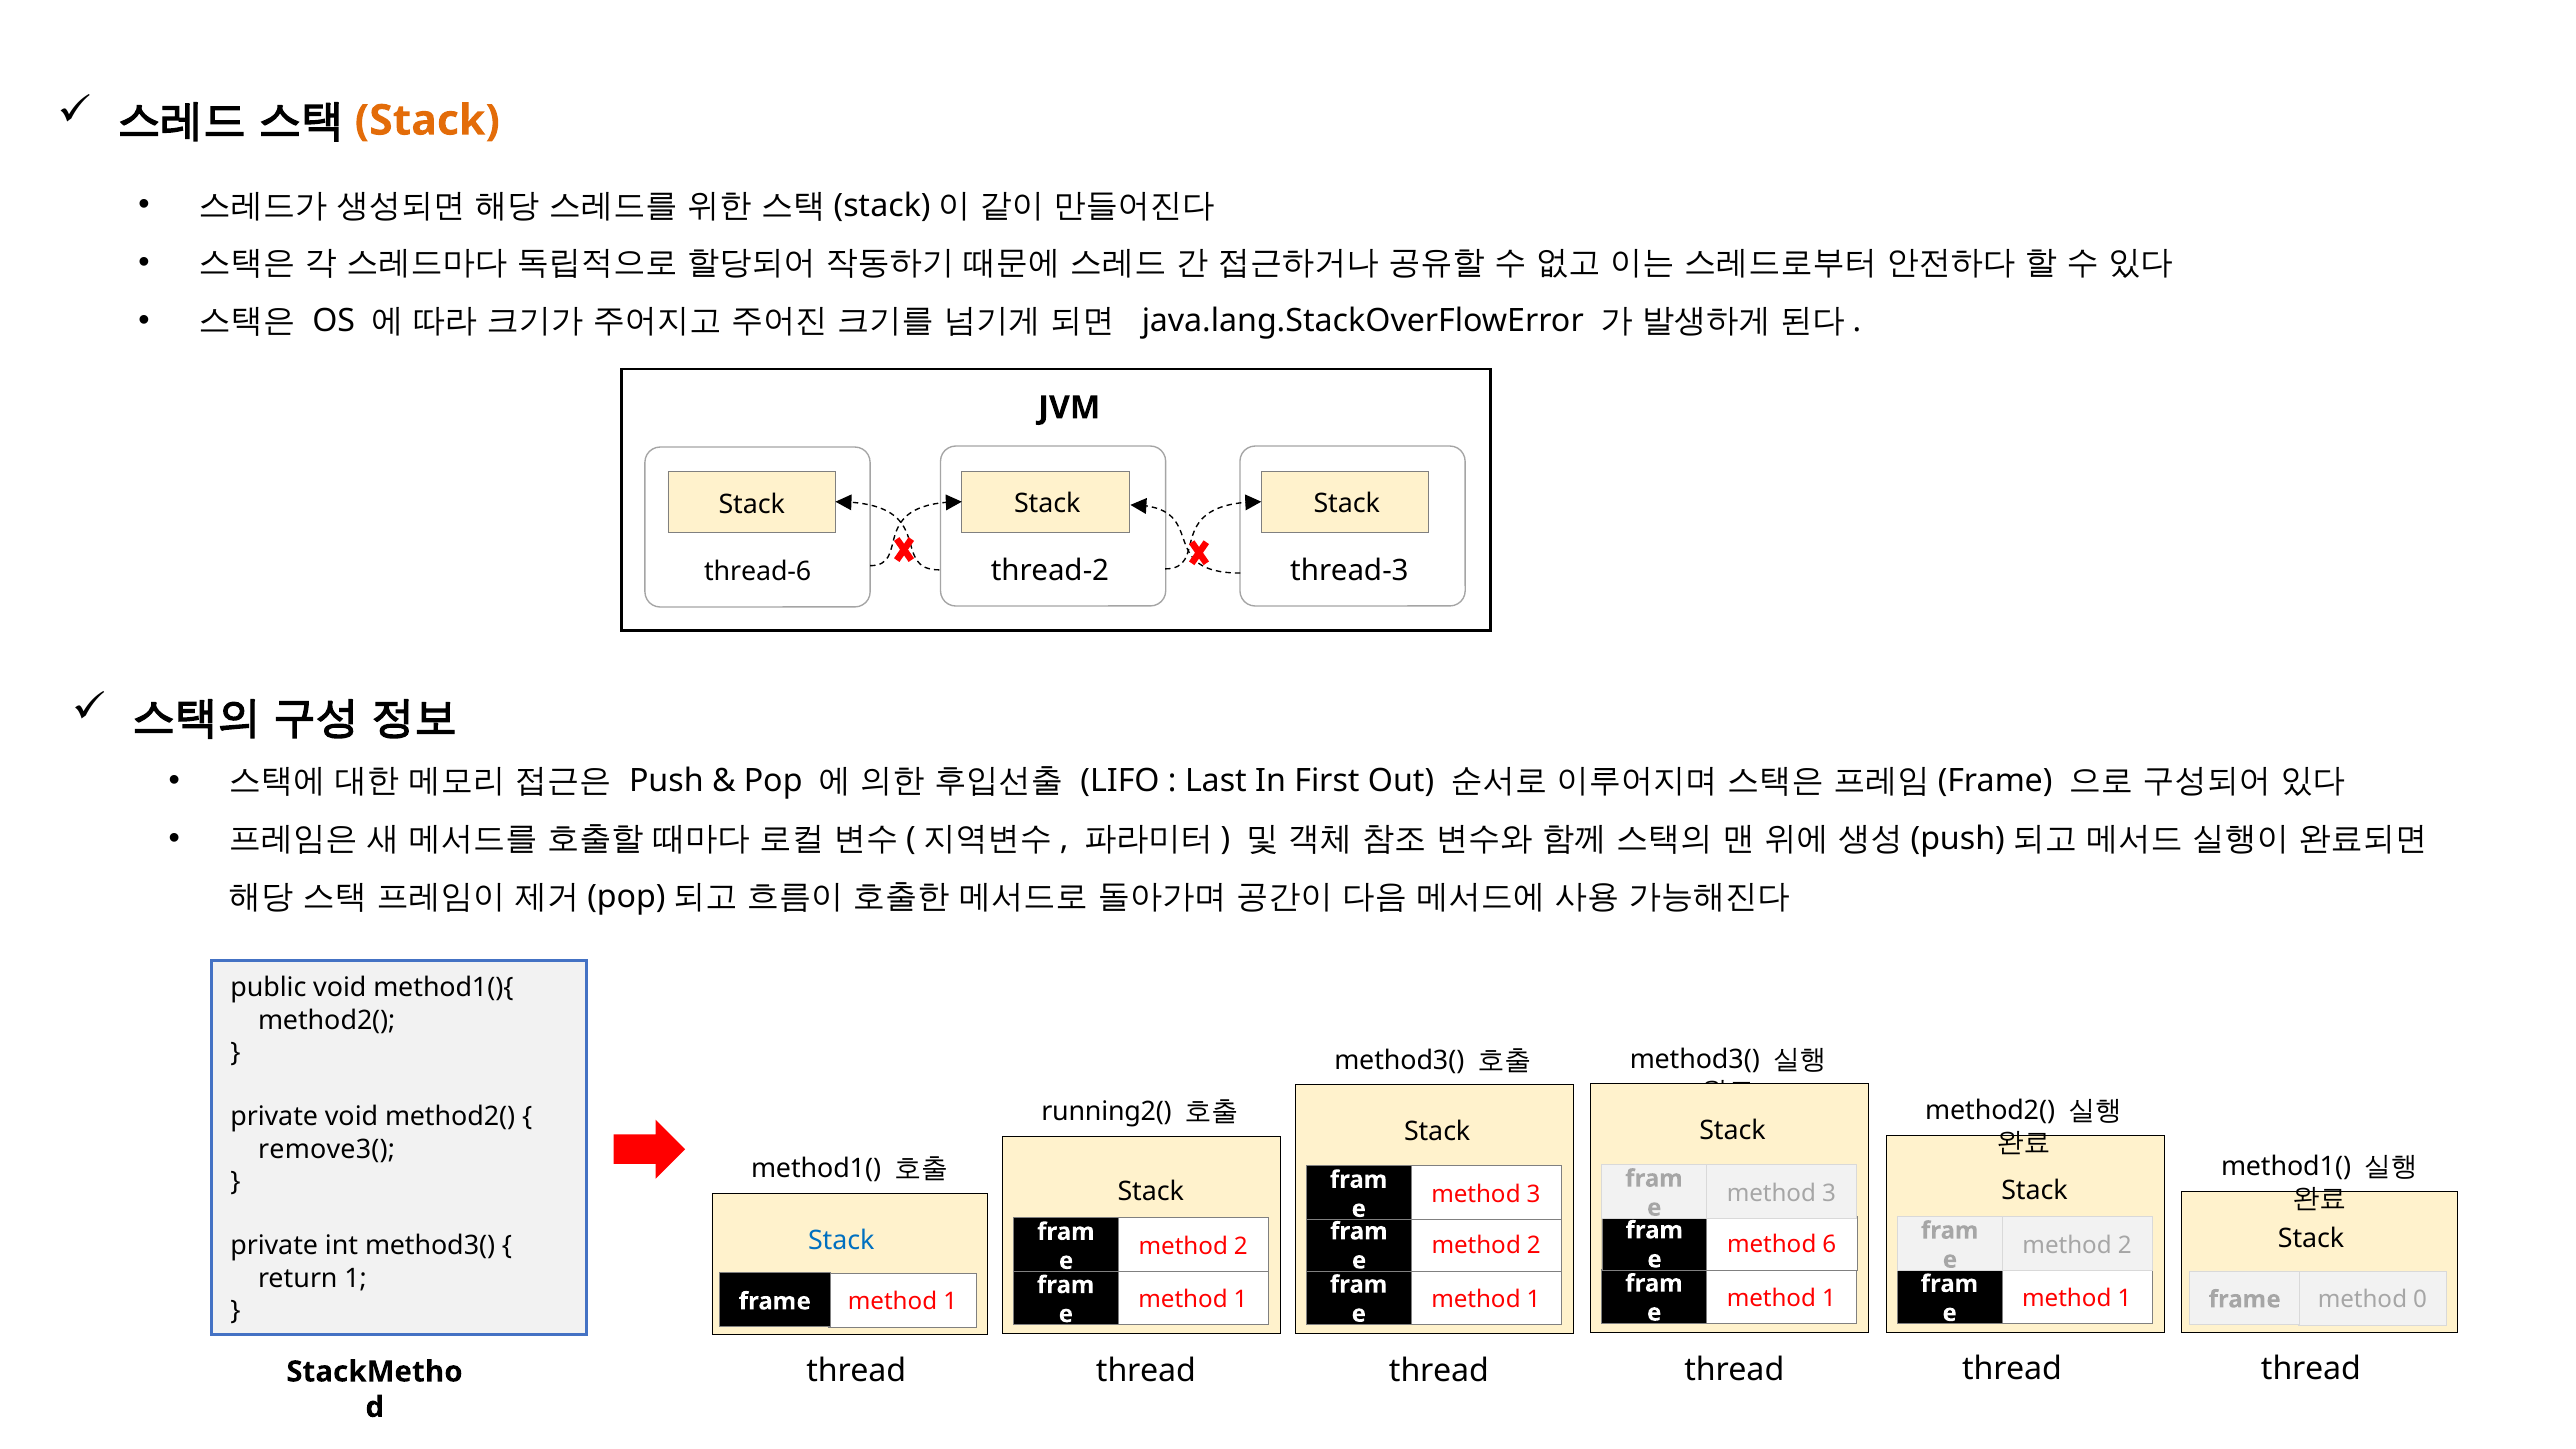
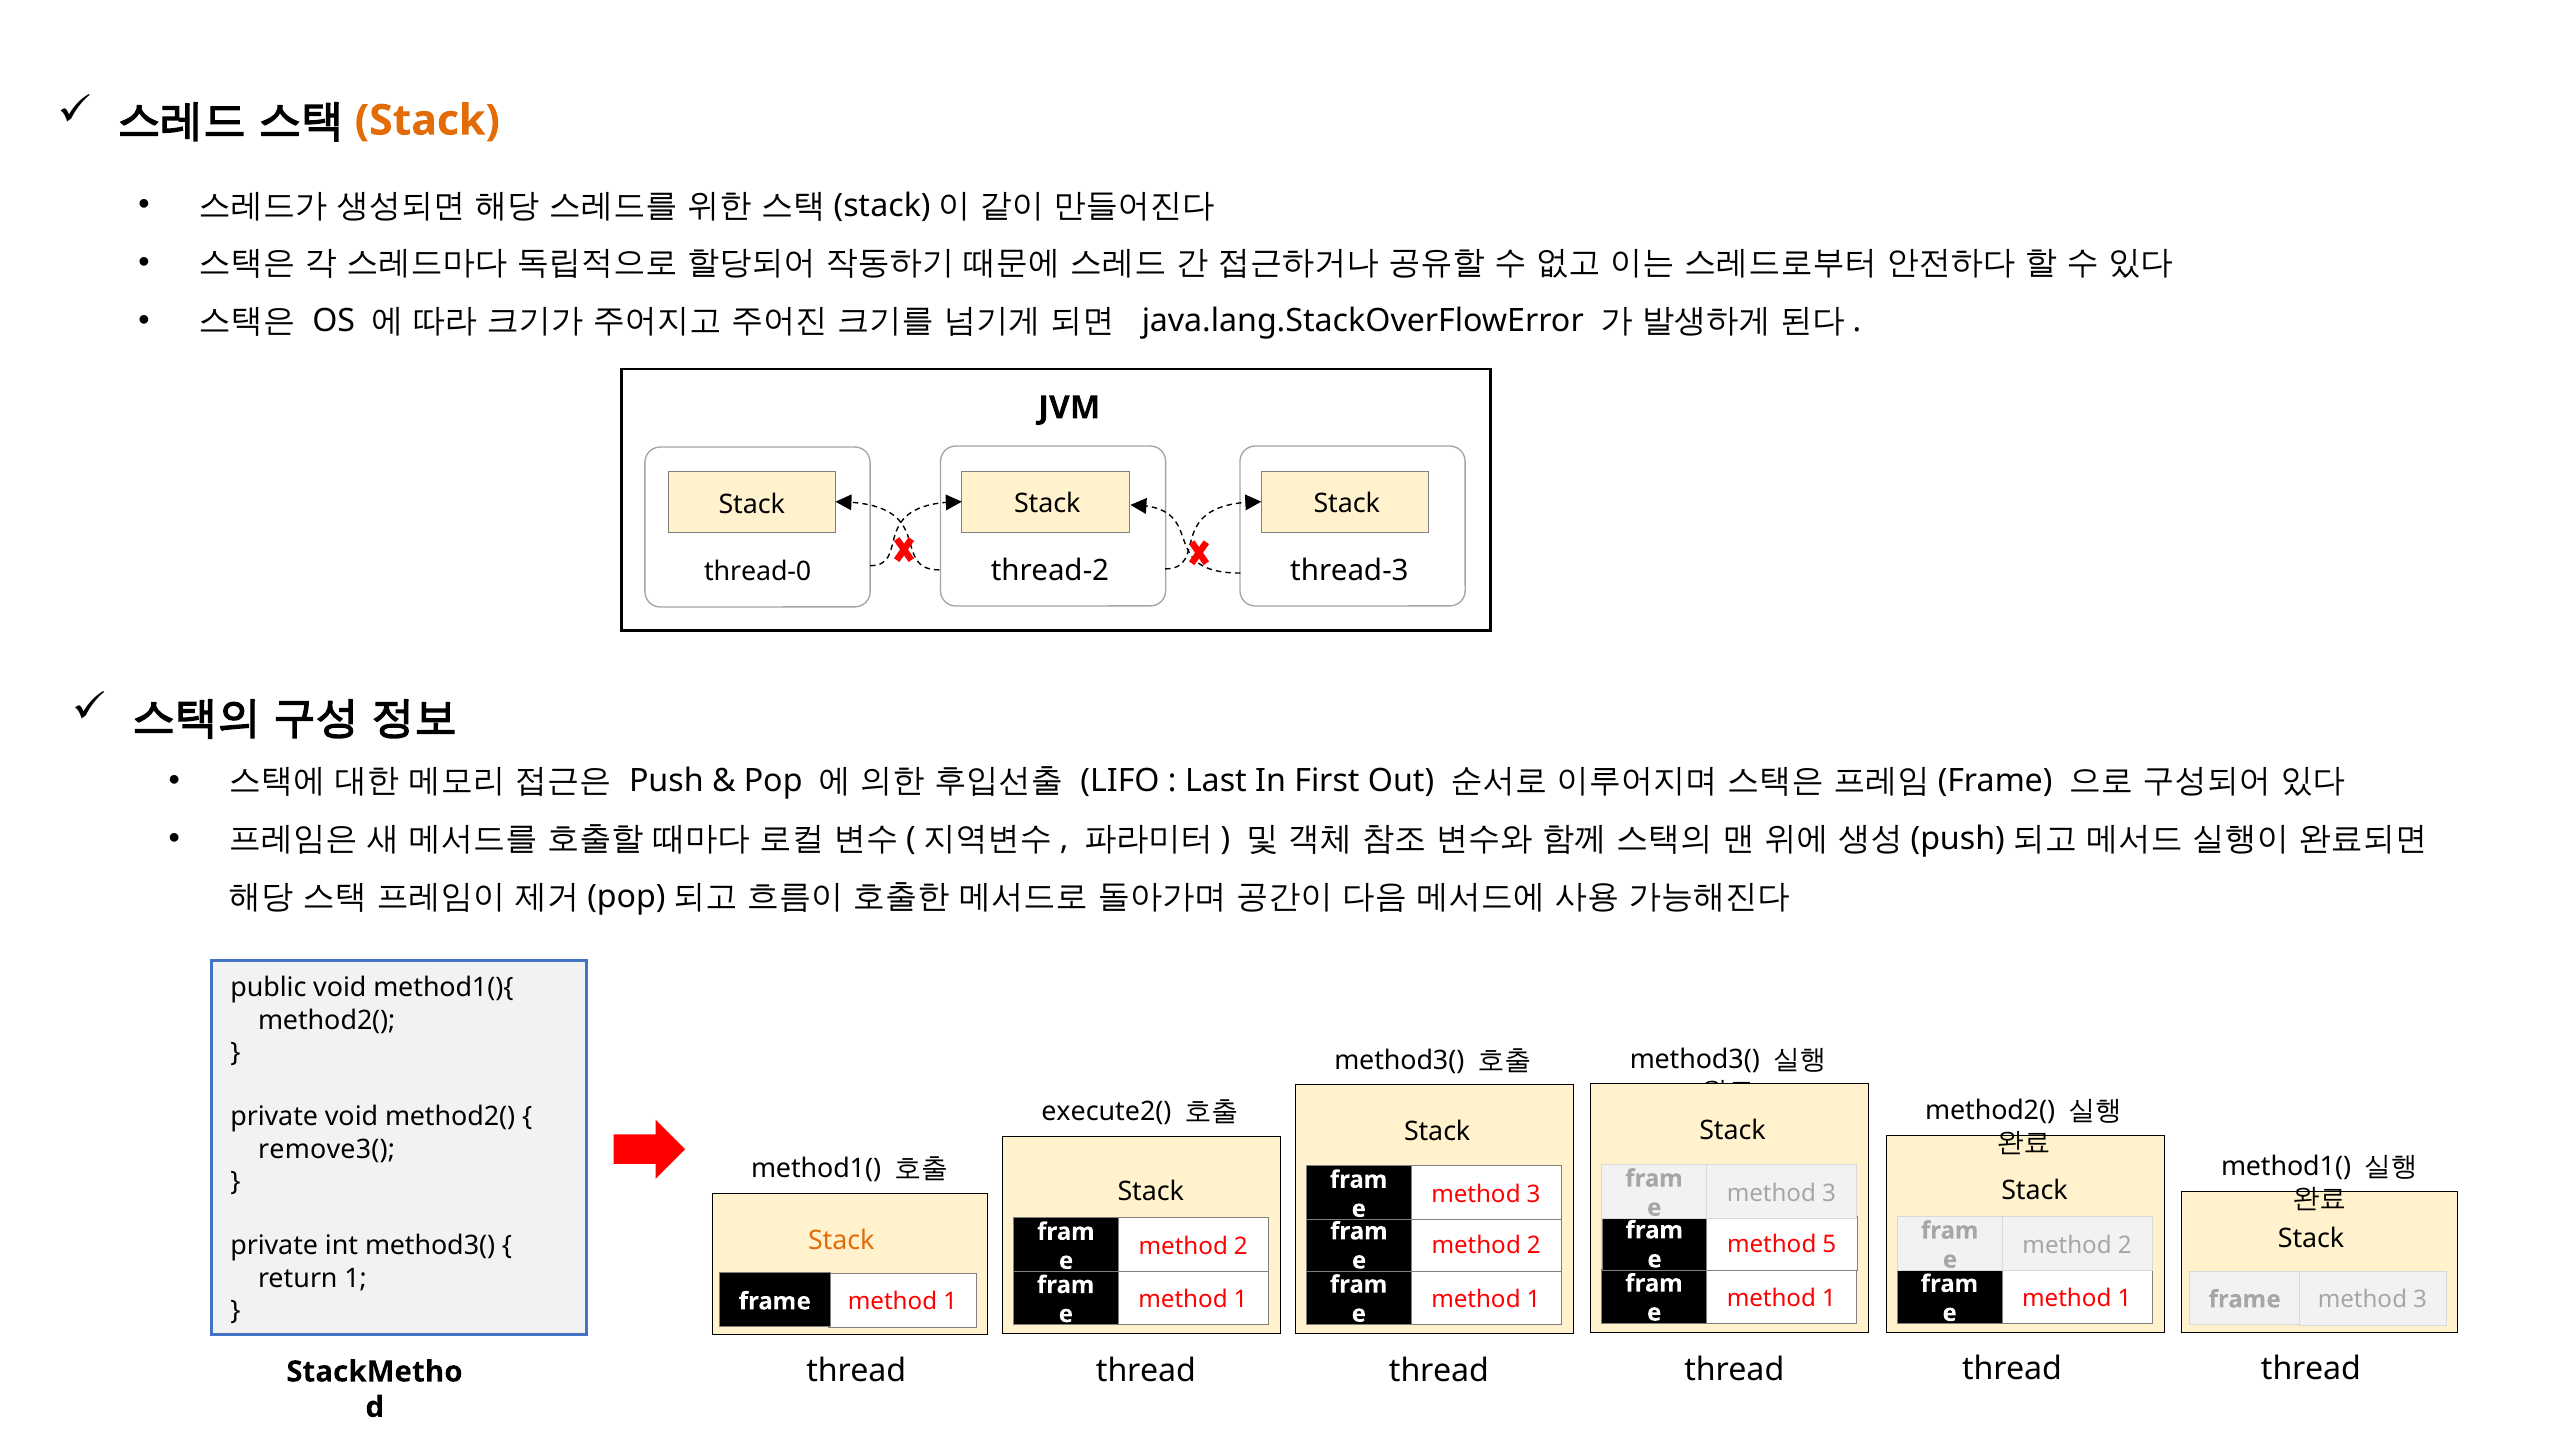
thread-6: thread-6 -> thread-0 (758, 572)
running2(: running2( -> execute2( (1106, 1112)
Stack colour: blue -> orange (841, 1241)
6: 6 -> 5 (1829, 1245)
0: 0 -> 3 (2420, 1300)
